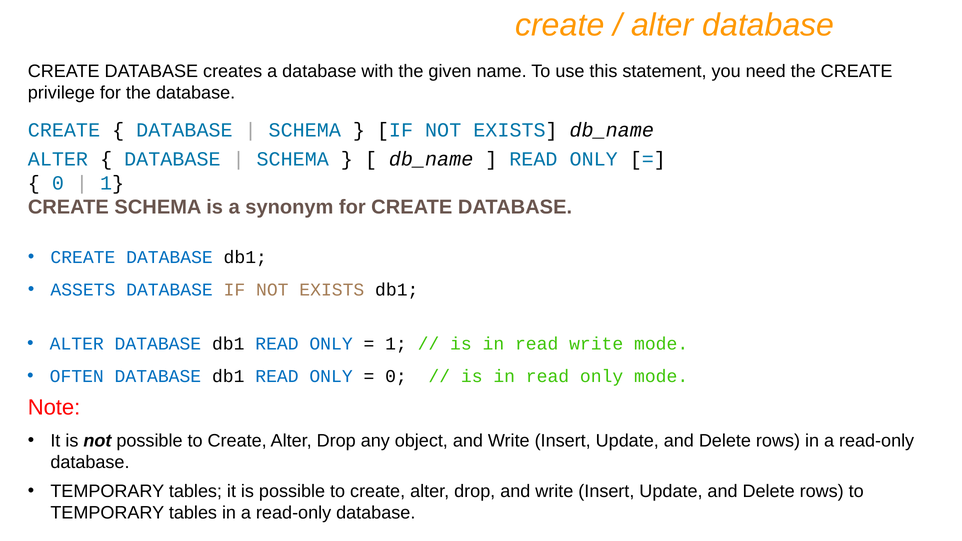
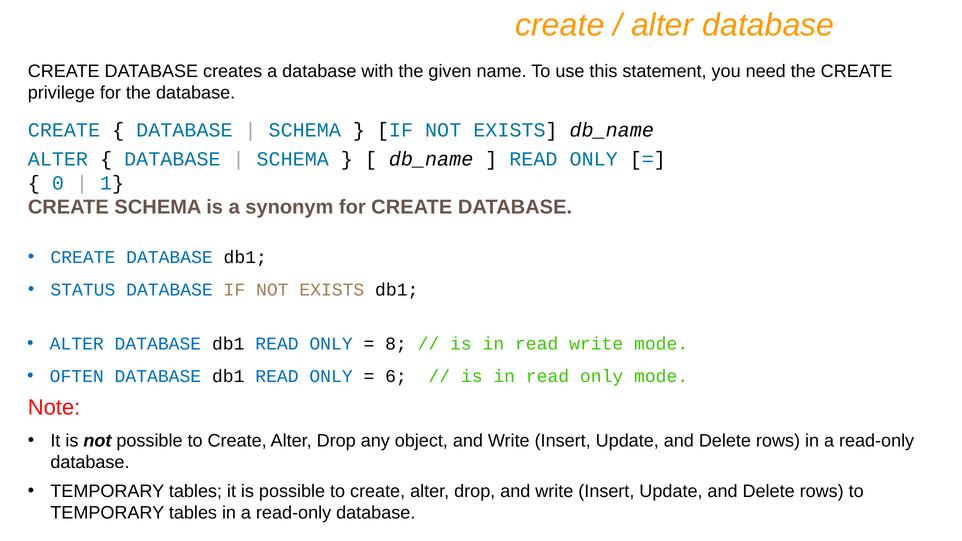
ASSETS: ASSETS -> STATUS (83, 290)
1: 1 -> 8 (396, 344)
0: 0 -> 6 (396, 376)
